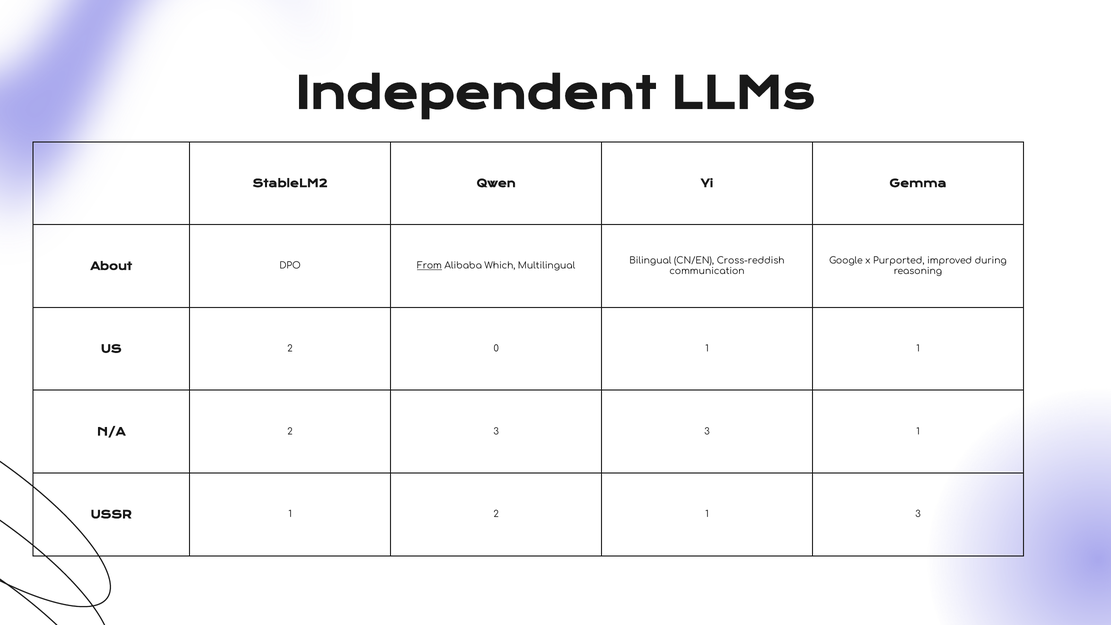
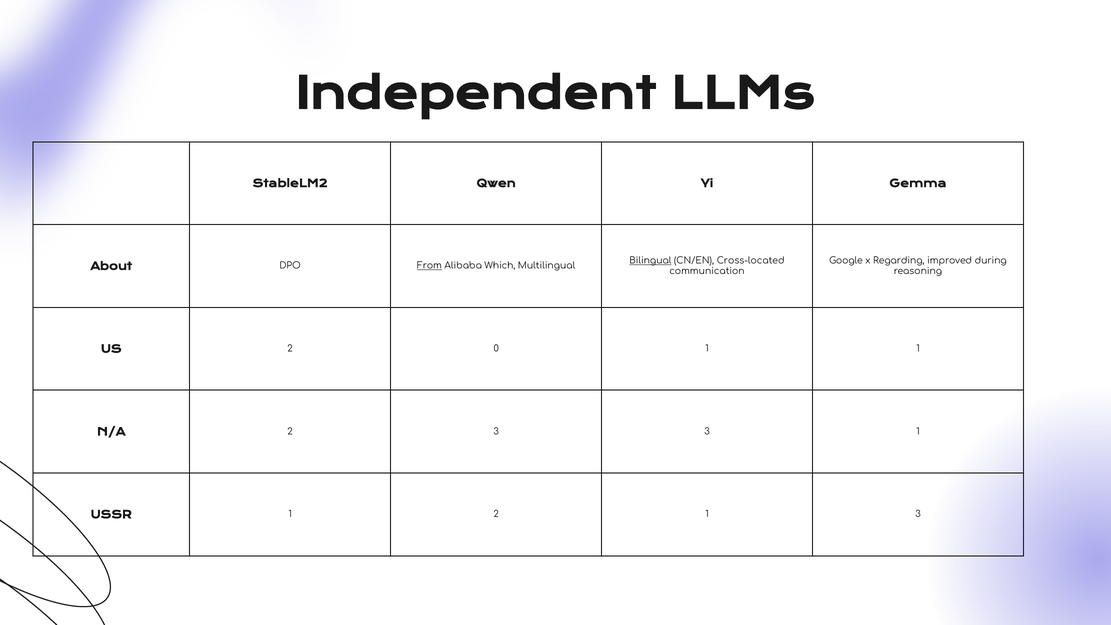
Bilingual underline: none -> present (650, 261)
Cross-reddish: Cross-reddish -> Cross-located (751, 261)
Purported: Purported -> Regarding (899, 261)
